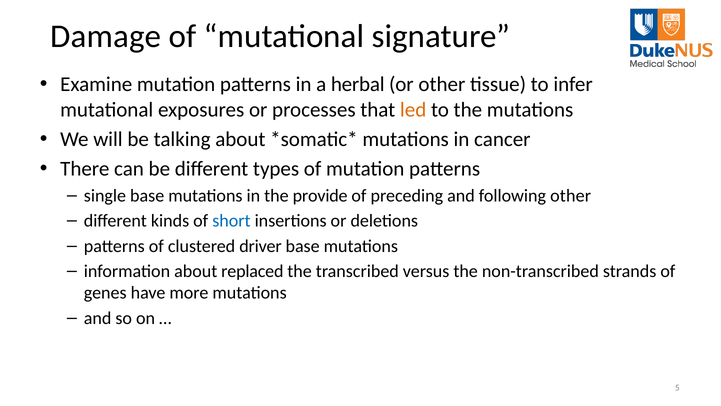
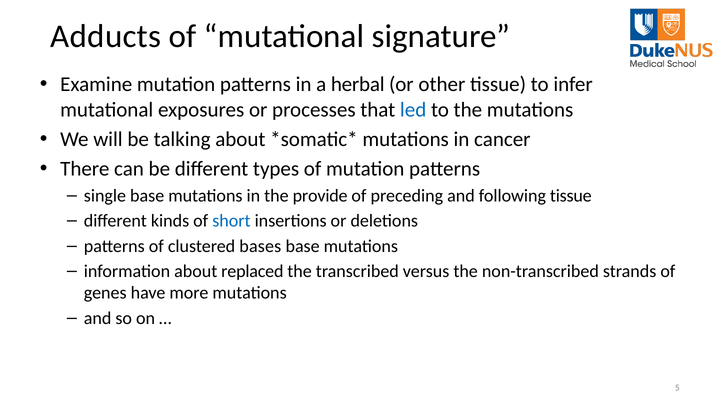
Damage: Damage -> Adducts (106, 36)
led colour: orange -> blue (413, 110)
following other: other -> tissue (571, 195)
driver: driver -> bases (260, 246)
